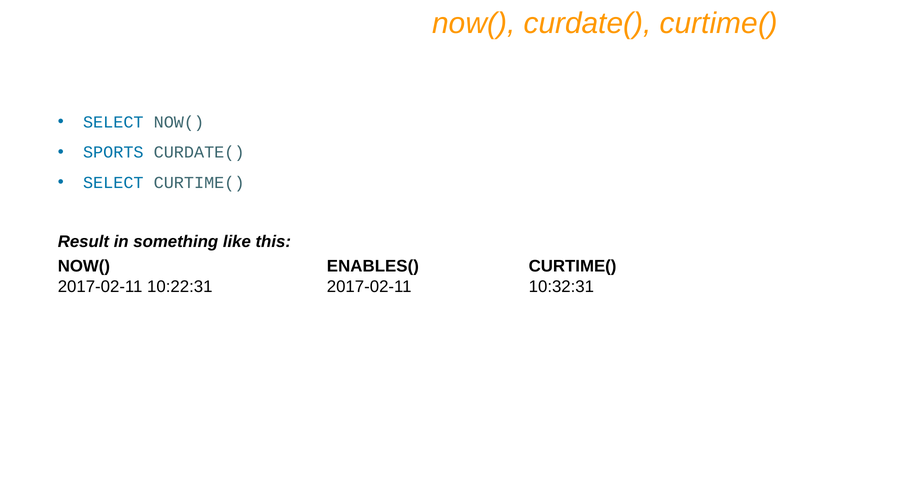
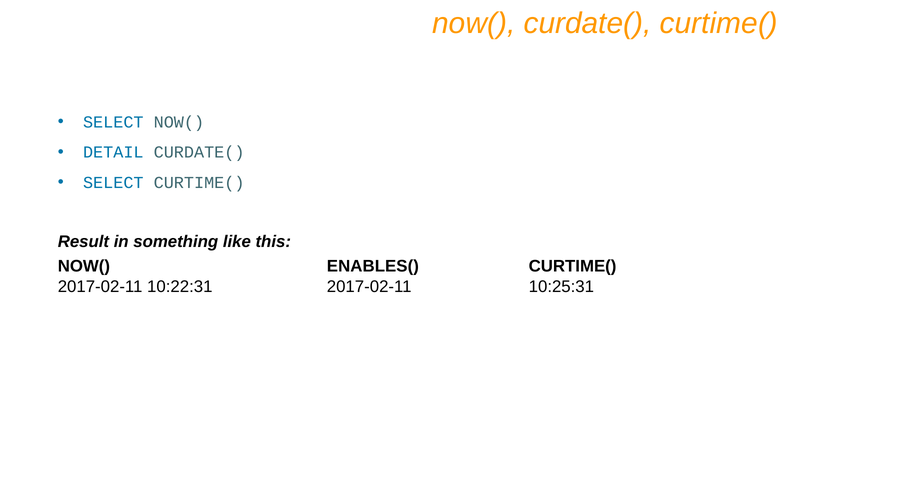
SPORTS: SPORTS -> DETAIL (113, 153)
10:32:31: 10:32:31 -> 10:25:31 (561, 287)
